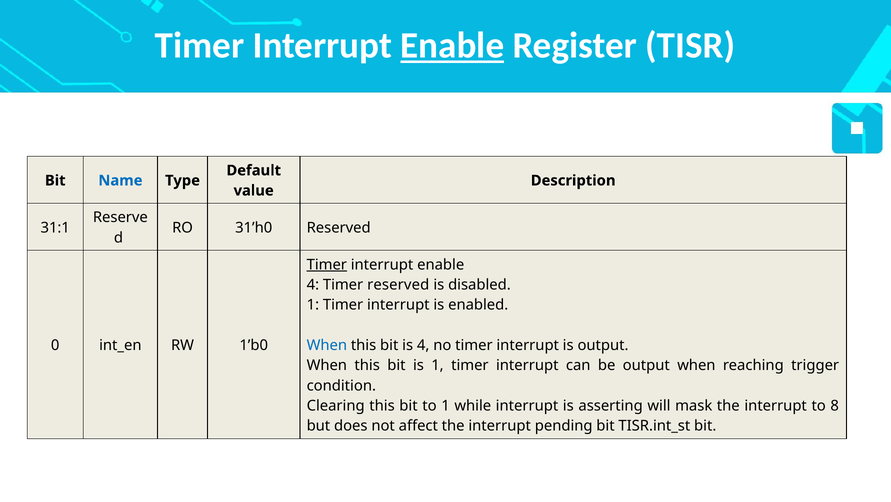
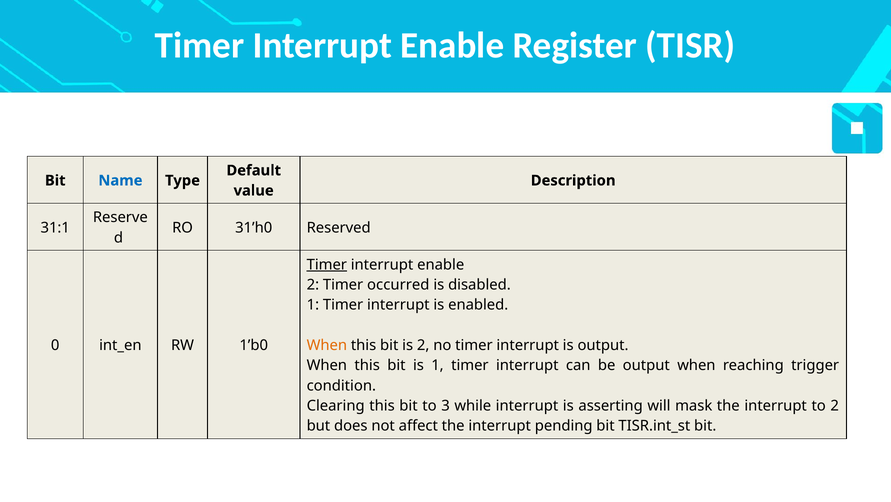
Enable underline: present -> none (452, 46)
4: 4 -> 2 (313, 284)
Timer reserved: reserved -> occurred (398, 284)
When colour: blue -> orange (327, 345)
is 4: 4 -> 2 (423, 345)
to 1: 1 -> 3 (446, 405)
to 8: 8 -> 2 (835, 405)
